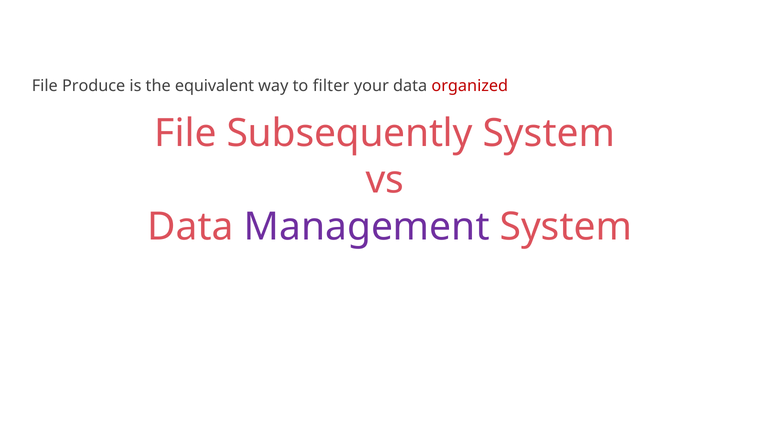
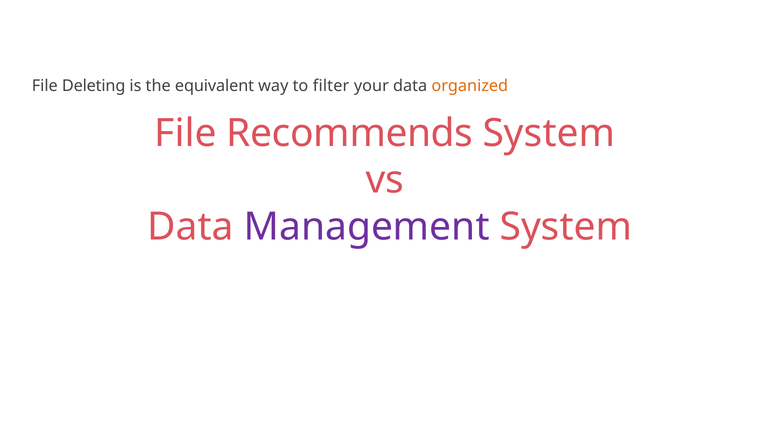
Produce: Produce -> Deleting (94, 86)
organized colour: red -> orange (470, 86)
Subsequently: Subsequently -> Recommends (350, 133)
